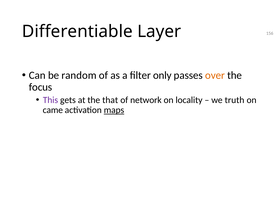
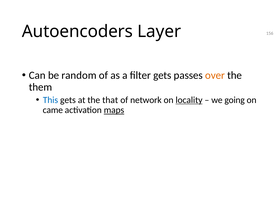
Differentiable: Differentiable -> Autoencoders (77, 31)
filter only: only -> gets (162, 75)
focus: focus -> them (41, 87)
This colour: purple -> blue (50, 100)
locality underline: none -> present (189, 100)
truth: truth -> going (235, 100)
